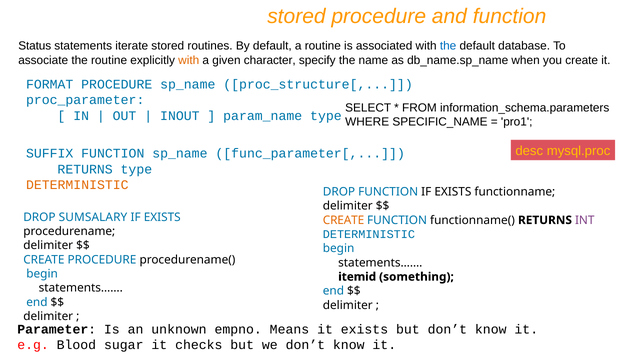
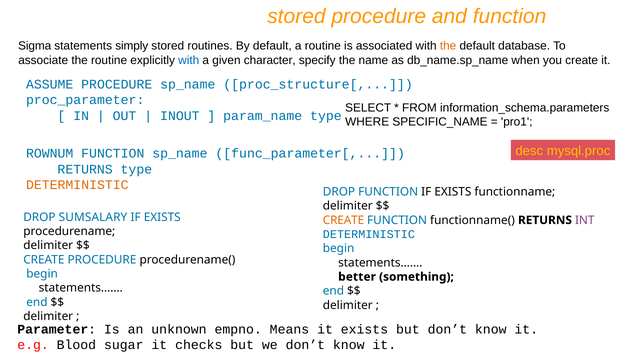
Status: Status -> Sigma (35, 46)
iterate: iterate -> simply (132, 46)
the colour: blue -> orange (448, 46)
with colour: orange -> blue (189, 60)
FORMAT: FORMAT -> ASSUME (50, 84)
SUFFIX: SUFFIX -> ROWNUM (50, 154)
itemid: itemid -> better (357, 277)
